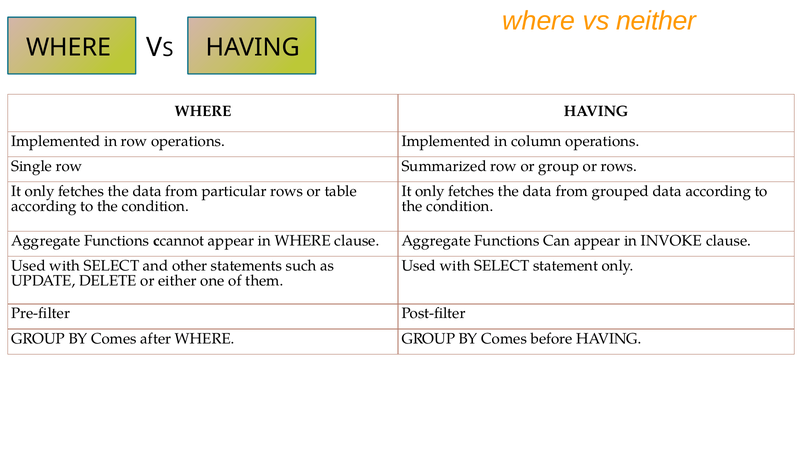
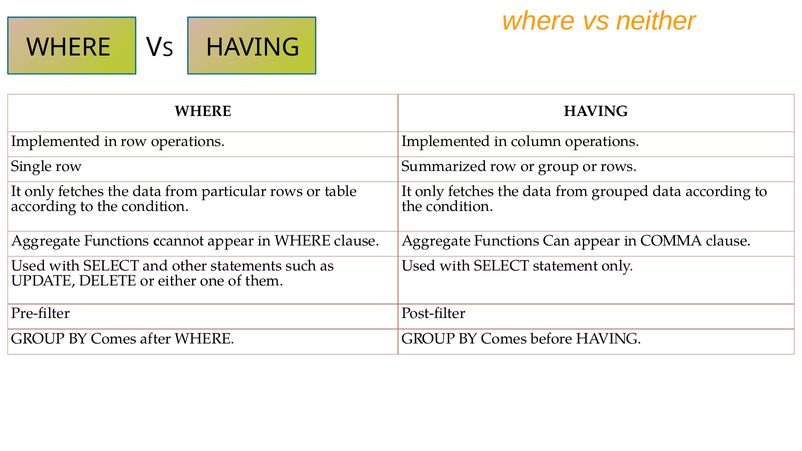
INVOKE: INVOKE -> COMMA (672, 241)
